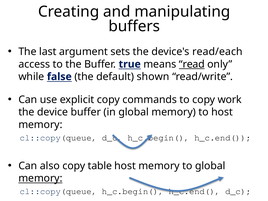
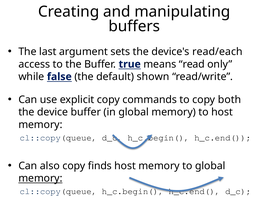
read underline: present -> none (192, 64)
work: work -> both (230, 100)
table: table -> finds (100, 166)
